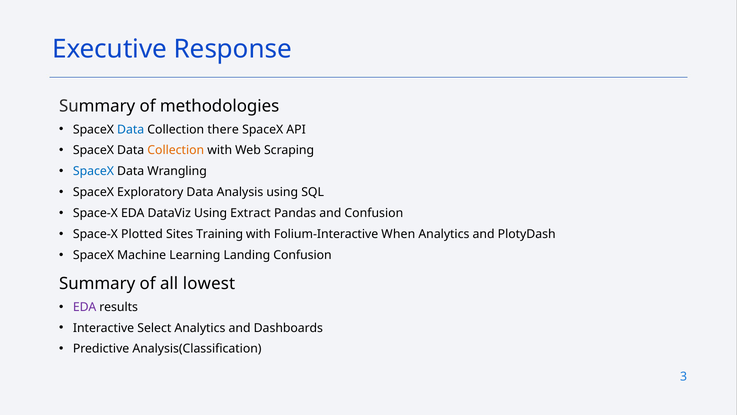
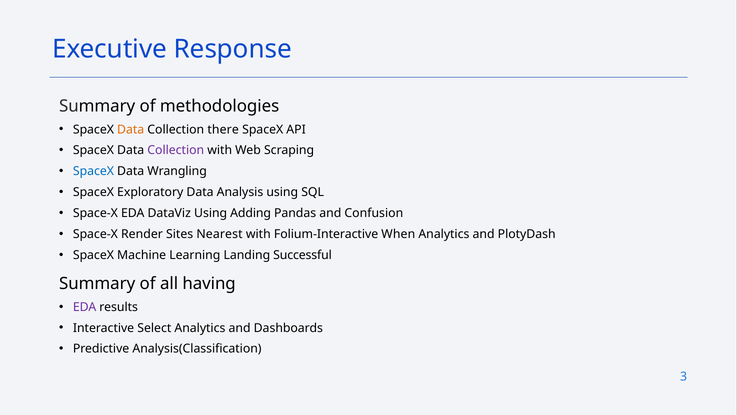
Data colour: blue -> orange (131, 129)
Collection colour: orange -> purple (176, 150)
Extract: Extract -> Adding (251, 213)
Plotted: Plotted -> Render (142, 234)
Training: Training -> Nearest (220, 234)
Landing Confusion: Confusion -> Successful (303, 255)
lowest: lowest -> having (209, 284)
